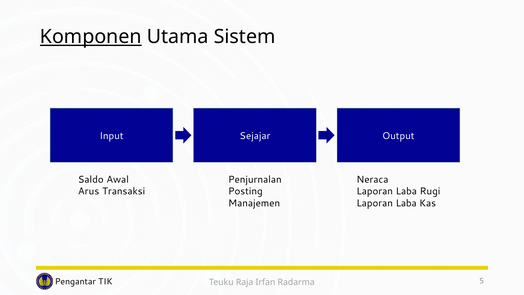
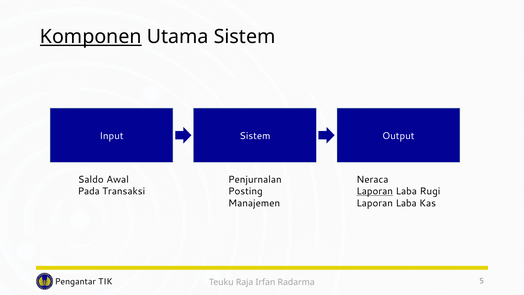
Input Sejajar: Sejajar -> Sistem (255, 136)
Arus: Arus -> Pada (89, 191)
Laporan underline: none -> present (375, 191)
